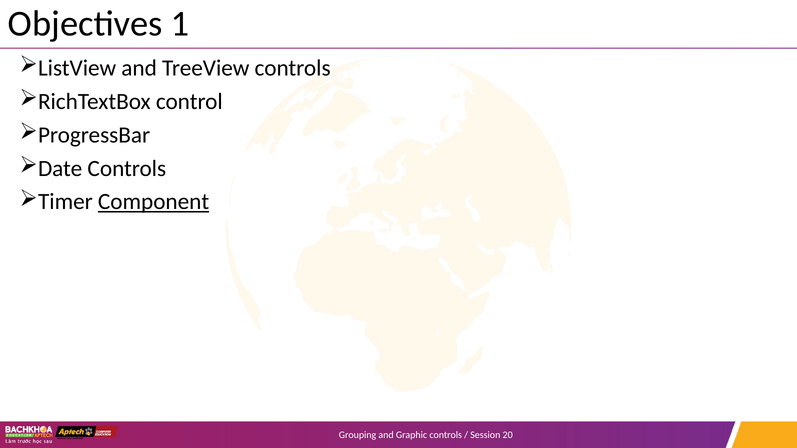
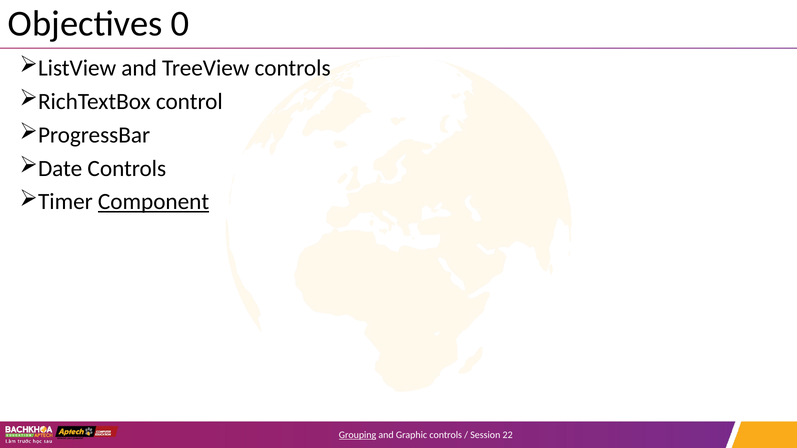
1: 1 -> 0 (180, 24)
Grouping underline: none -> present (358, 435)
20: 20 -> 22 (508, 435)
